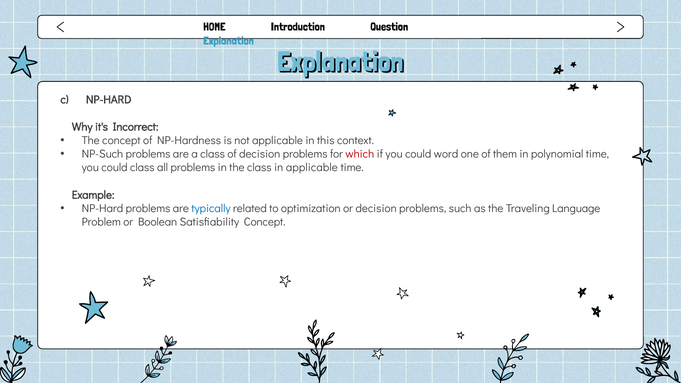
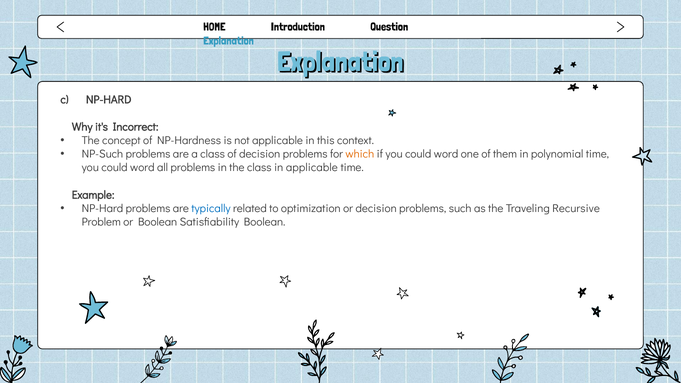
which colour: red -> orange (360, 154)
class: class -> word (142, 168)
Language: Language -> Recursive (576, 209)
Satisfiability Concept: Concept -> Boolean (265, 222)
